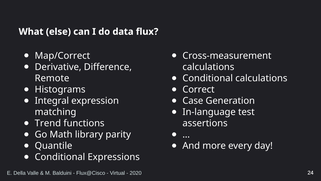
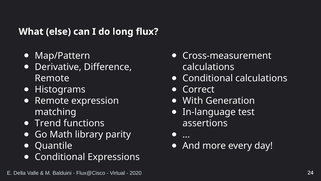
data: data -> long (123, 32)
Map/Correct: Map/Correct -> Map/Pattern (62, 56)
Integral: Integral -> Remote (52, 100)
Case: Case -> With (193, 100)
